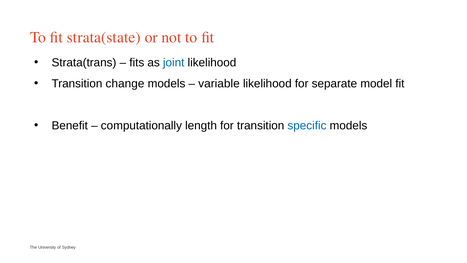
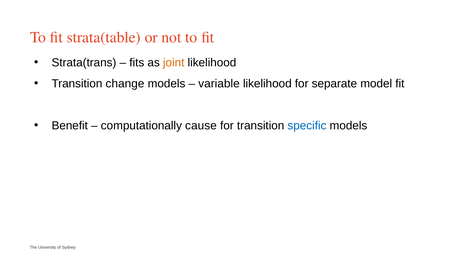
strata(state: strata(state -> strata(table (104, 37)
joint colour: blue -> orange (174, 63)
length: length -> cause (201, 126)
